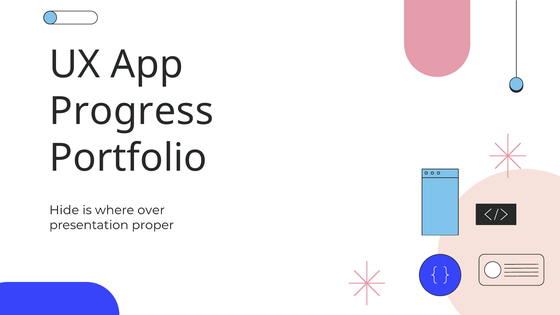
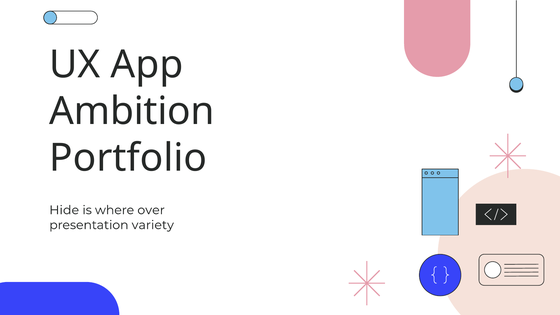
Progress: Progress -> Ambition (132, 111)
proper: proper -> variety (153, 225)
